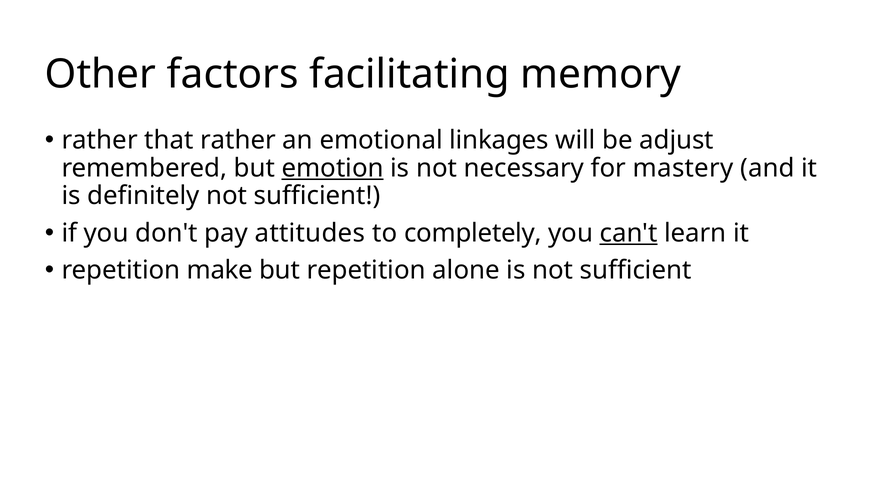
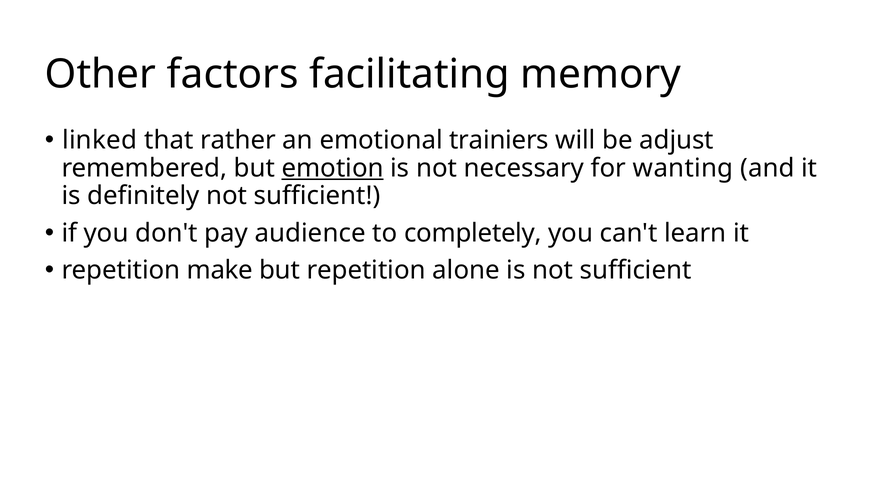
rather: rather -> linked (100, 140)
linkages: linkages -> trainiers (499, 140)
for mastery: mastery -> wanting (683, 168)
attitudes: attitudes -> audience (310, 233)
can't underline: present -> none (629, 233)
